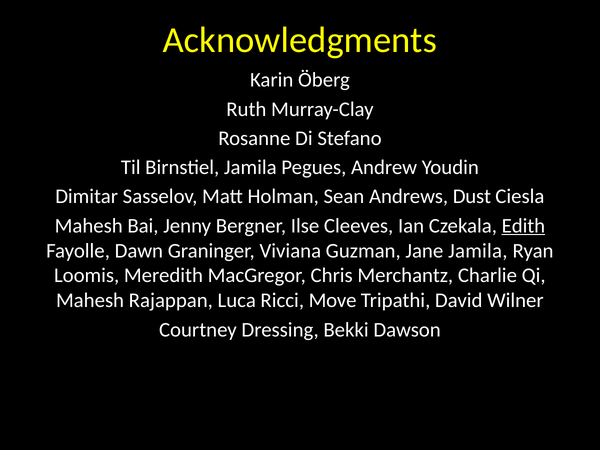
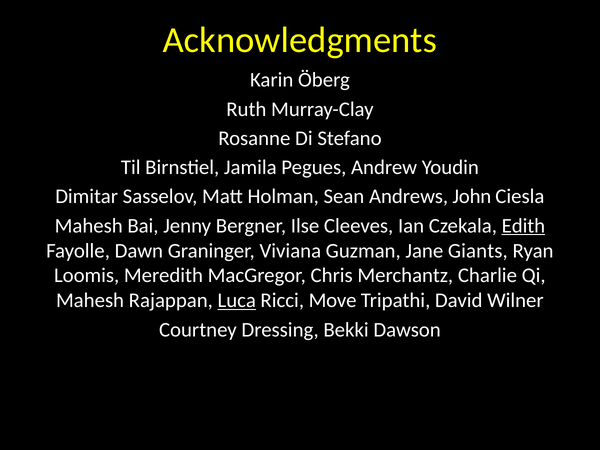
Dust: Dust -> John (472, 197)
Jane Jamila: Jamila -> Giants (478, 251)
Luca underline: none -> present (237, 301)
